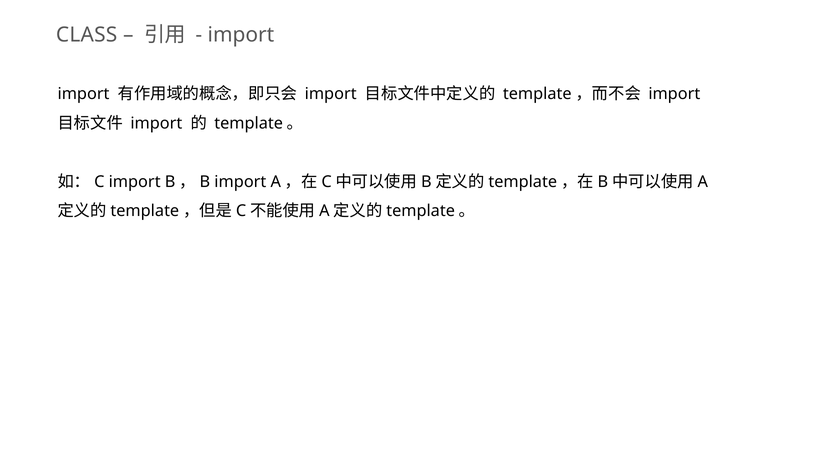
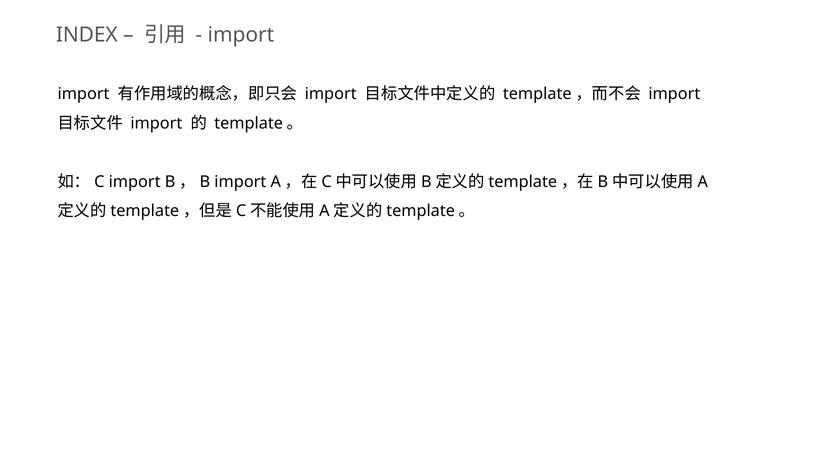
CLASS: CLASS -> INDEX (87, 35)
